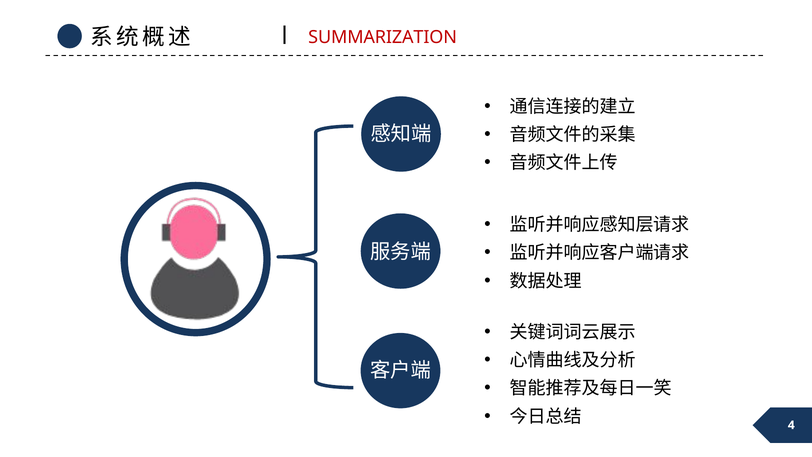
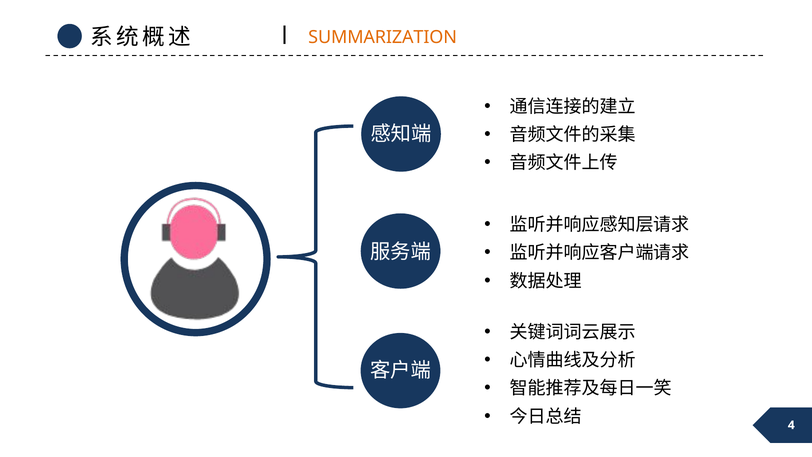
SUMMARIZATION colour: red -> orange (383, 37)
